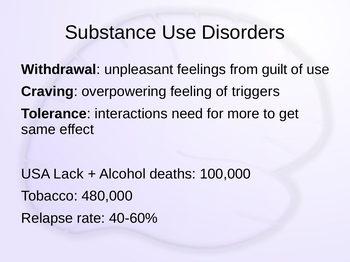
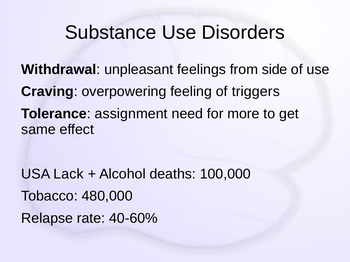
guilt: guilt -> side (275, 70)
interactions: interactions -> assignment (131, 114)
